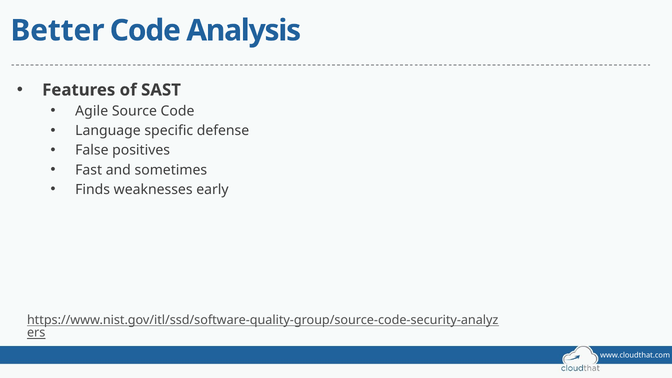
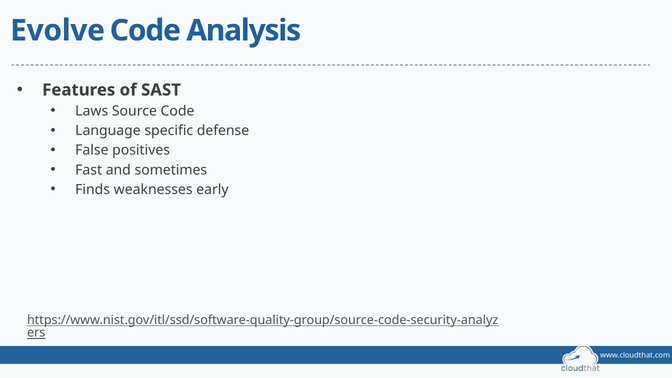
Better: Better -> Evolve (58, 31)
Agile: Agile -> Laws (92, 111)
